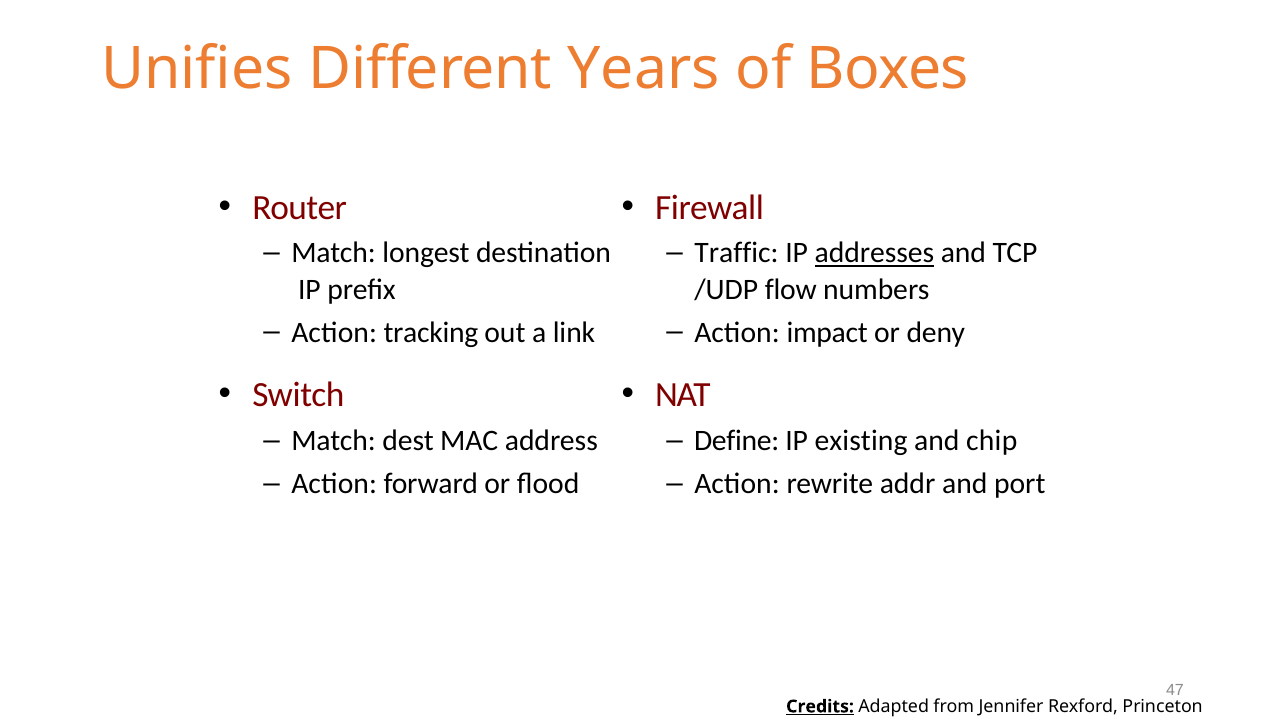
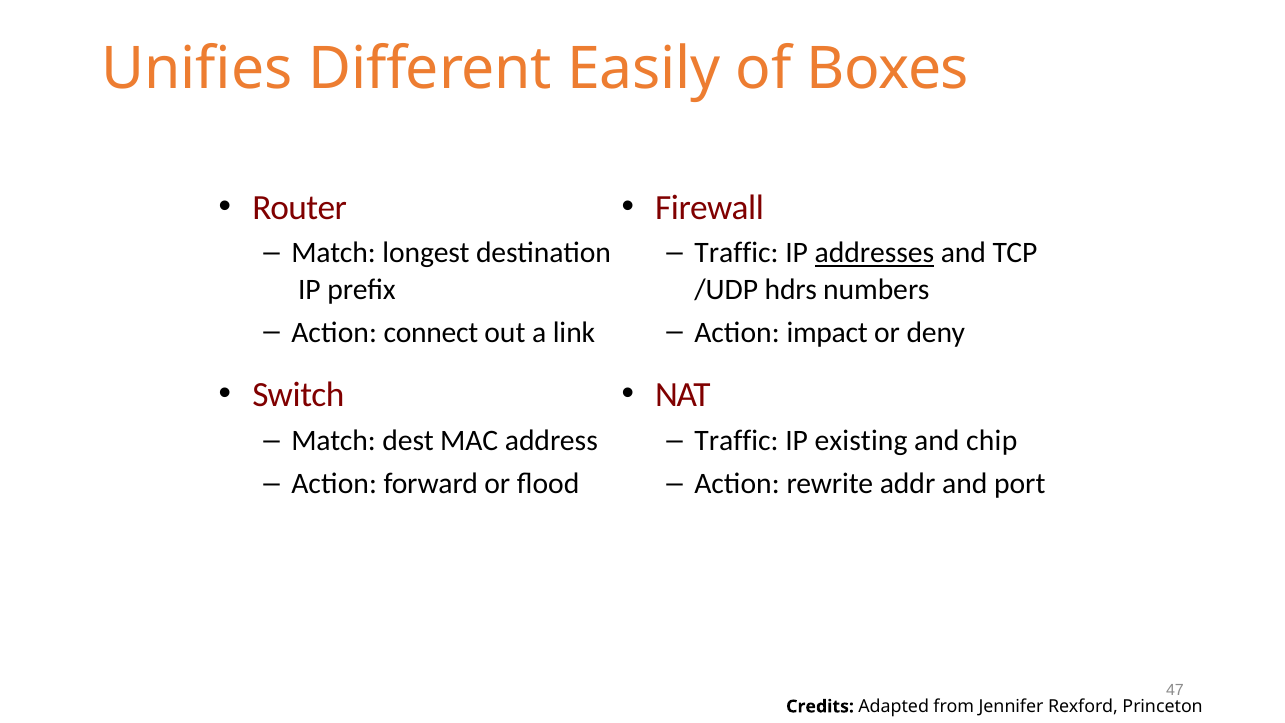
Years: Years -> Easily (644, 69)
flow: flow -> hdrs (791, 290)
tracking: tracking -> connect (431, 332)
Define: Define -> Traffic (736, 441)
Credits underline: present -> none (820, 706)
